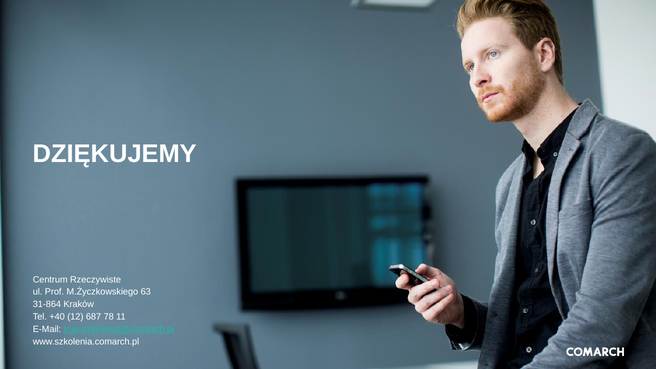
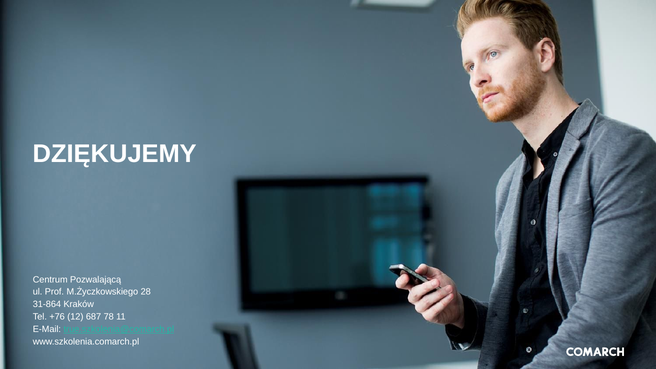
Rzeczywiste: Rzeczywiste -> Pozwalającą (96, 280)
63: 63 -> 28 (146, 292)
+40: +40 -> +76 (57, 317)
